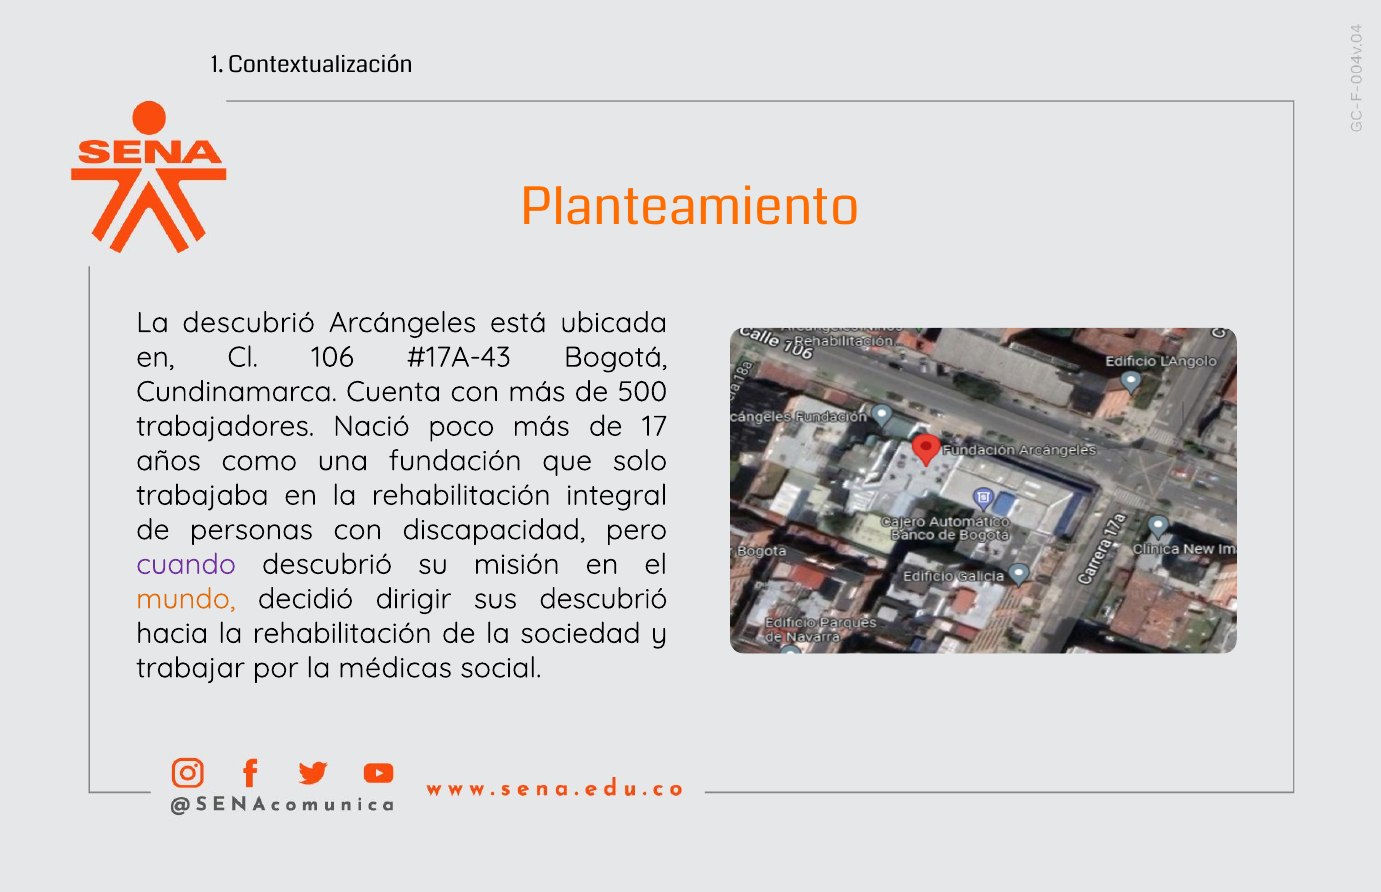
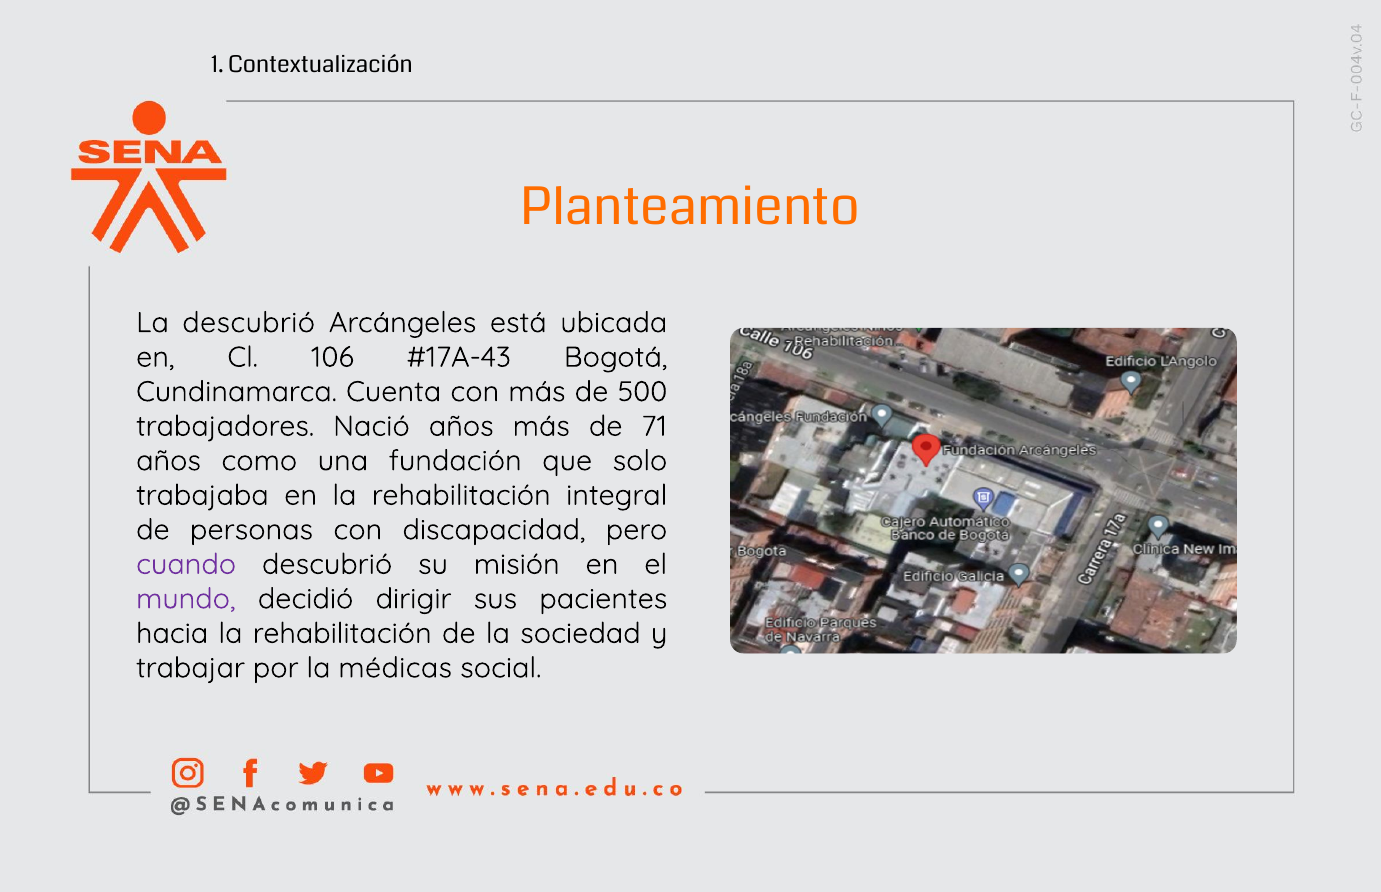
Nació poco: poco -> años (461, 426)
17: 17 -> 71 (654, 426)
mundo colour: orange -> purple (186, 599)
sus descubrió: descubrió -> pacientes (603, 599)
